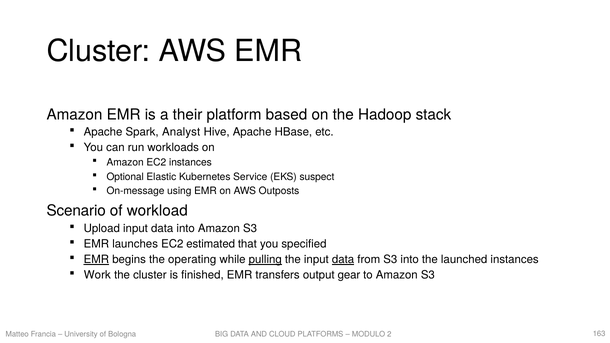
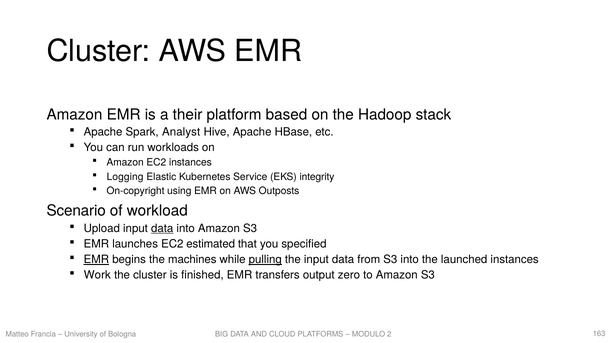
Optional: Optional -> Logging (125, 177)
suspect: suspect -> integrity (317, 177)
On-message: On-message -> On-copyright (136, 191)
data underline: none -> present (162, 229)
operating: operating -> machines (192, 260)
data underline: present -> none (343, 260)
gear: gear -> zero (349, 275)
